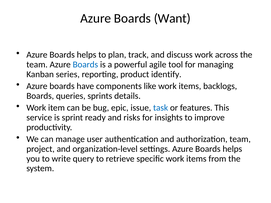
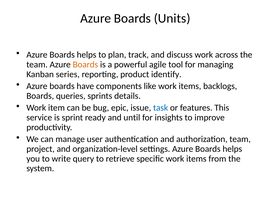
Want: Want -> Units (172, 18)
Boards colour: blue -> orange (85, 65)
risks: risks -> until (132, 118)
